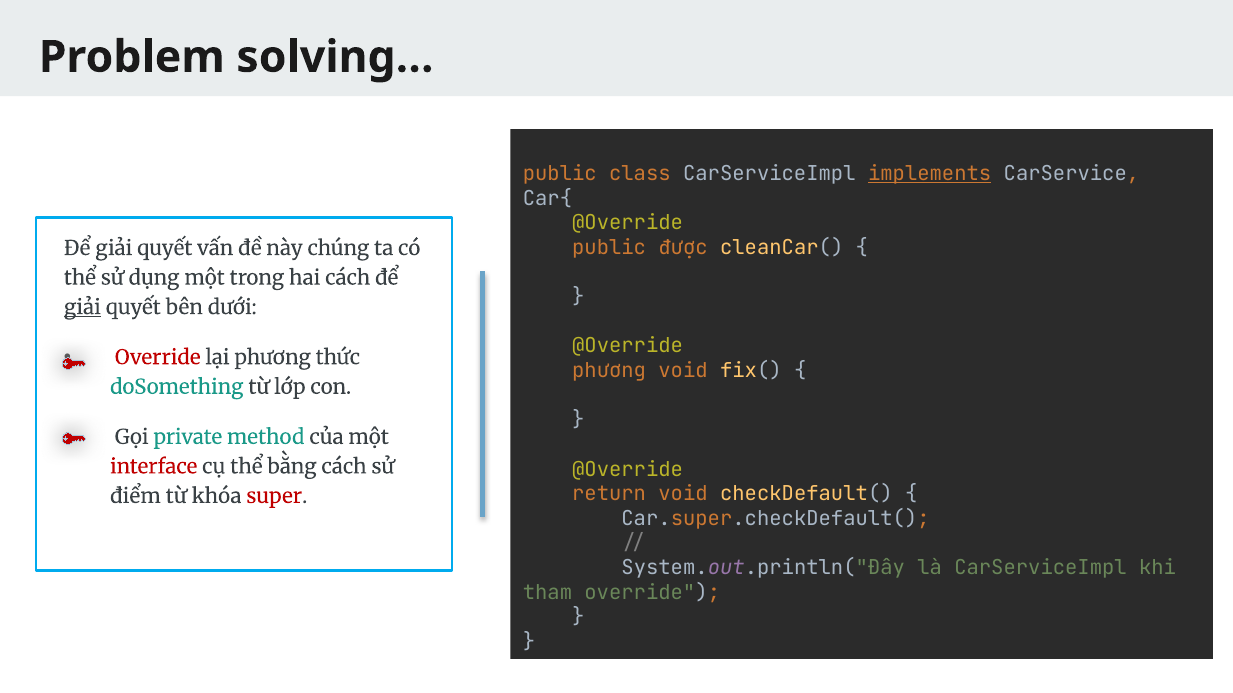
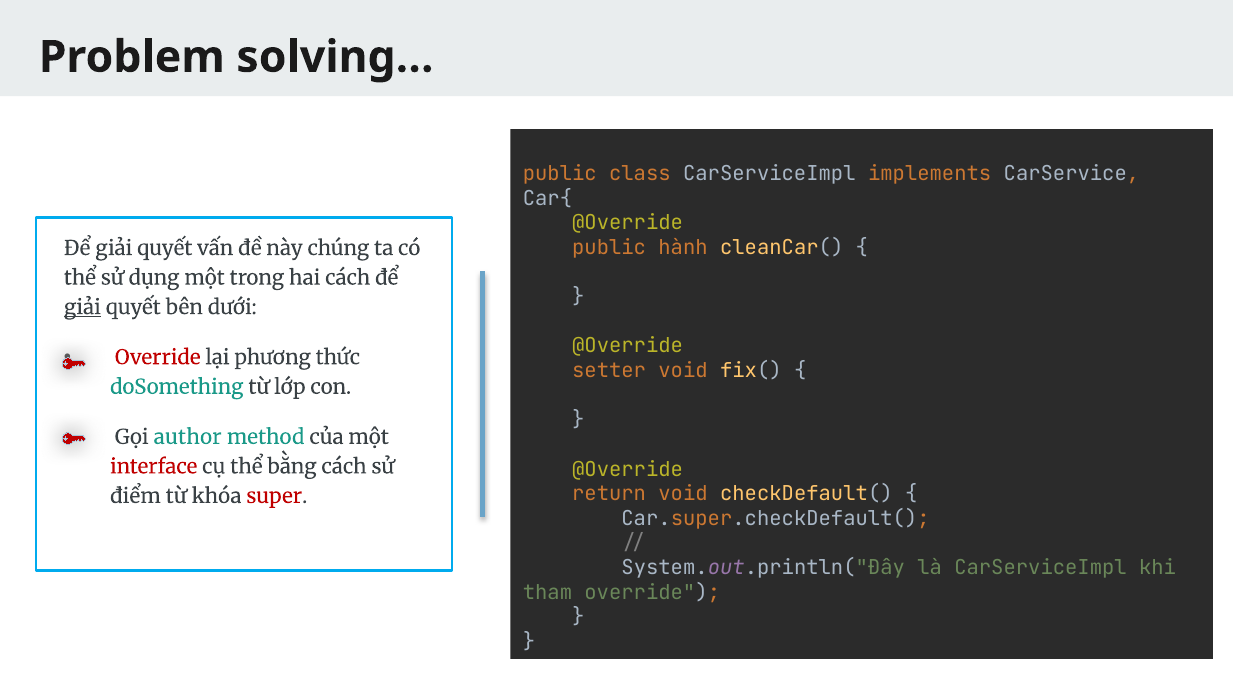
implements underline: present -> none (930, 174)
được: được -> hành (683, 248)
phương: phương -> setter (609, 371)
private: private -> author (188, 437)
